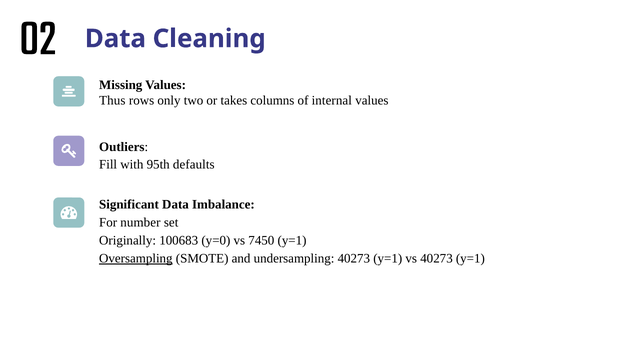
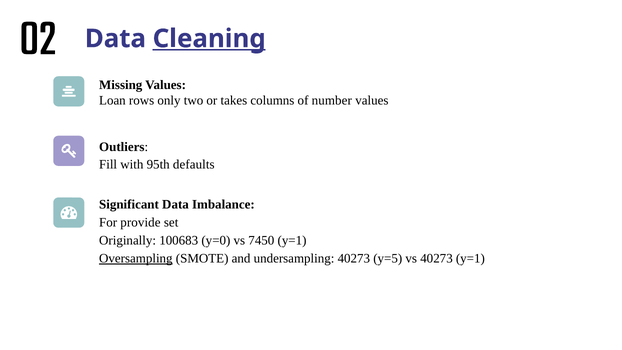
Cleaning underline: none -> present (209, 39)
Thus: Thus -> Loan (112, 100)
internal: internal -> number (332, 100)
number: number -> provide (140, 222)
undersampling 40273 y=1: y=1 -> y=5 (388, 258)
